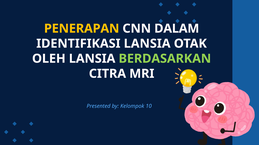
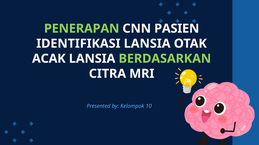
PENERAPAN colour: yellow -> light green (82, 29)
DALAM: DALAM -> PASIEN (177, 29)
OLEH: OLEH -> ACAK (49, 59)
